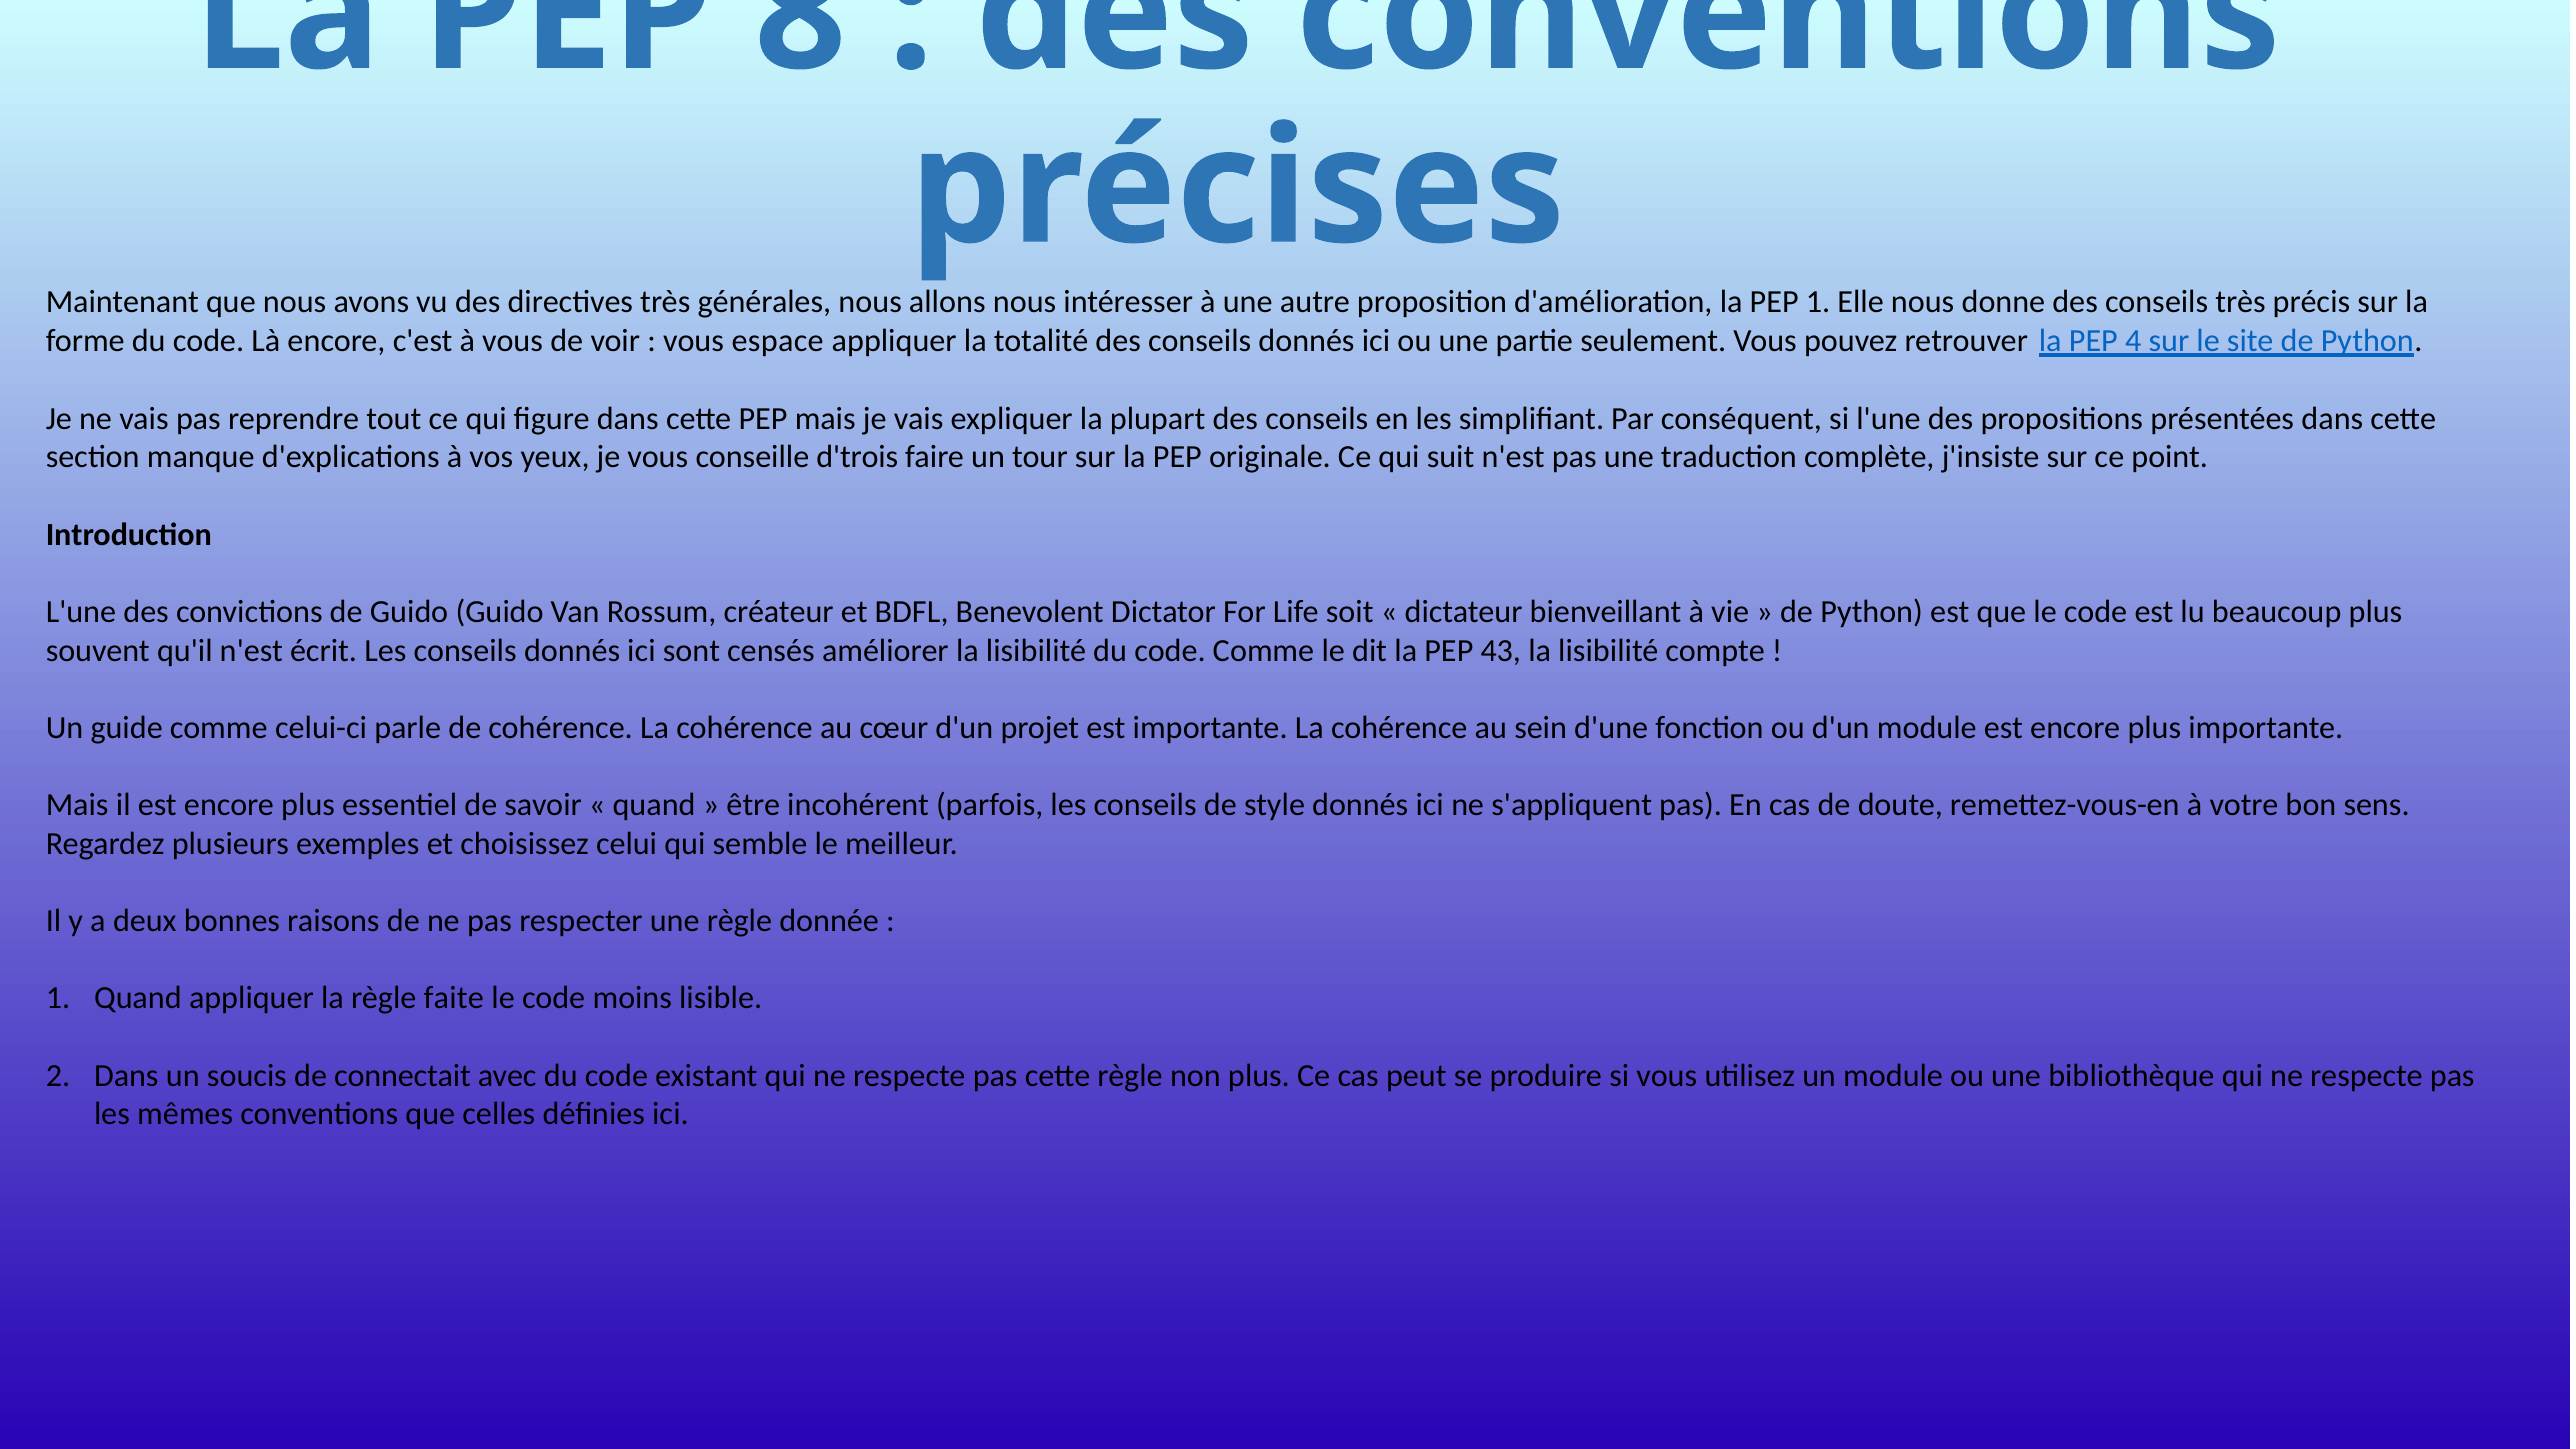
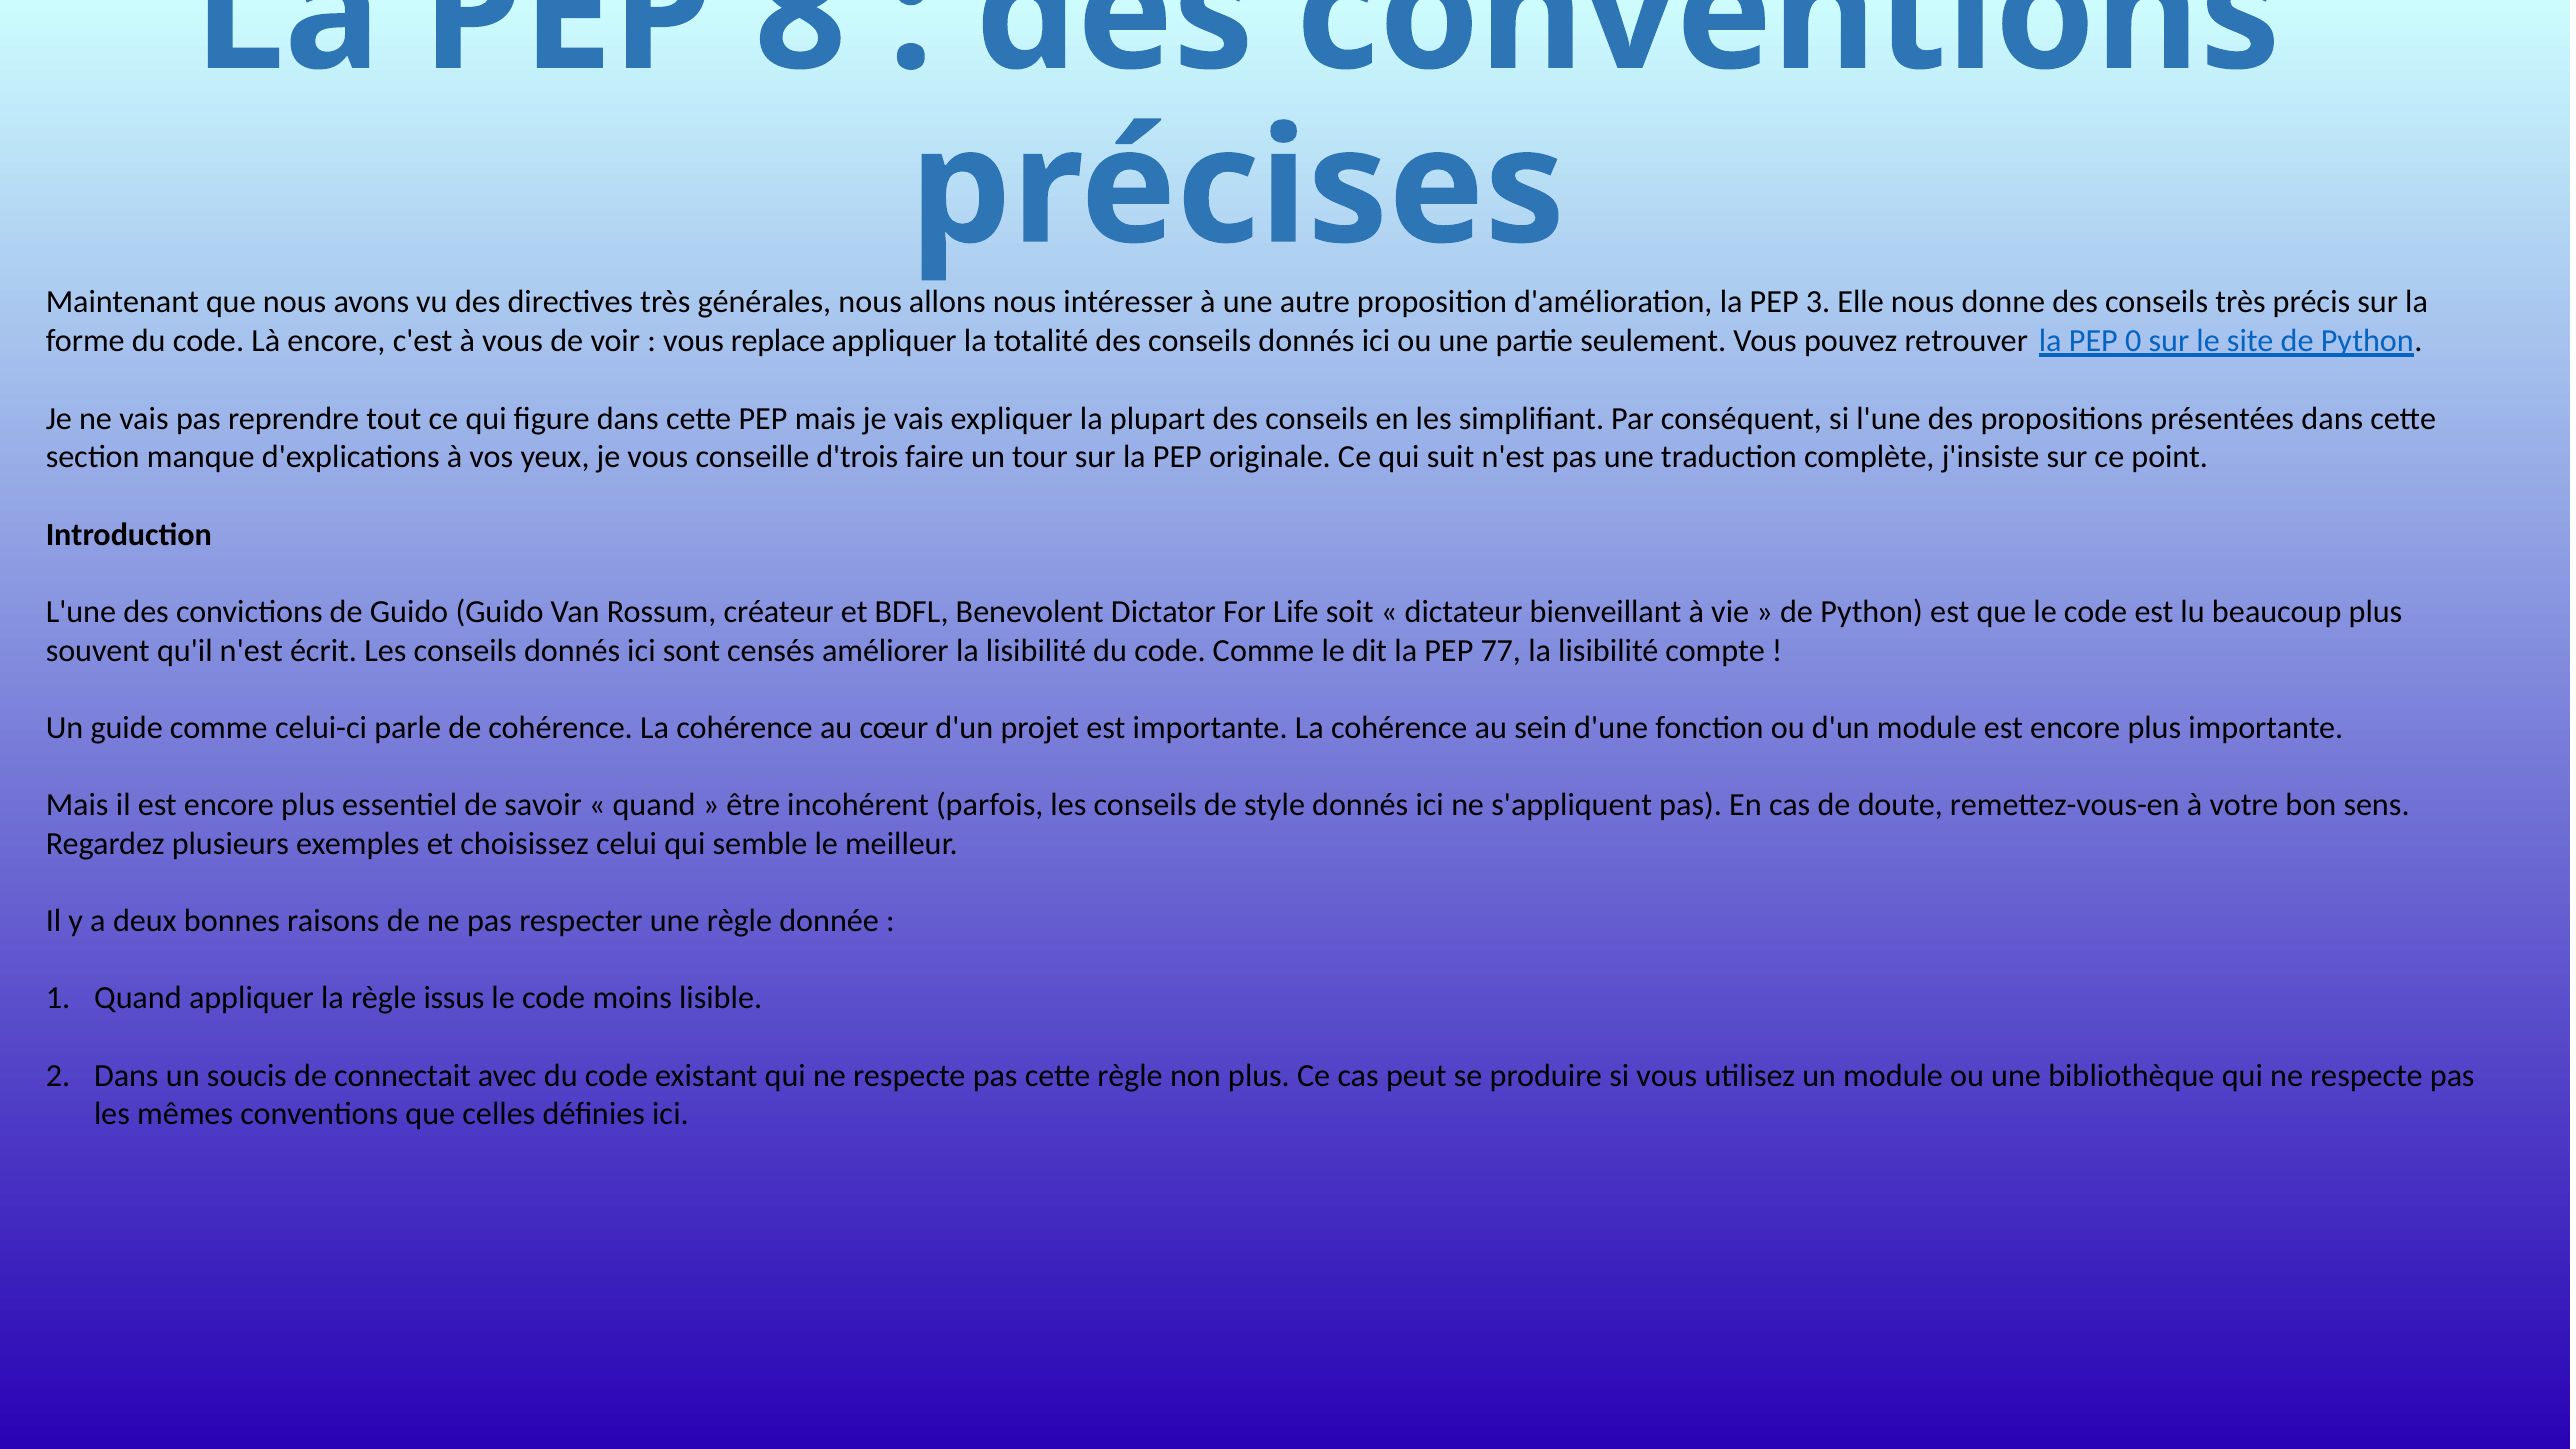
PEP 1: 1 -> 3 (1818, 302)
espace: espace -> replace (778, 341)
4: 4 -> 0 (2133, 341)
43: 43 -> 77 (1501, 651)
faite: faite -> issus (454, 998)
